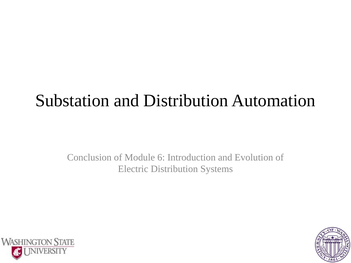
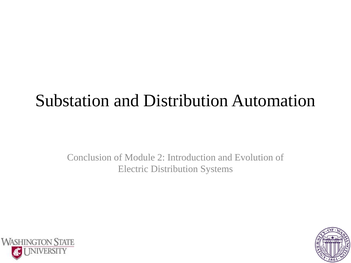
6: 6 -> 2 (161, 157)
